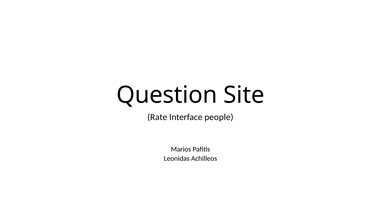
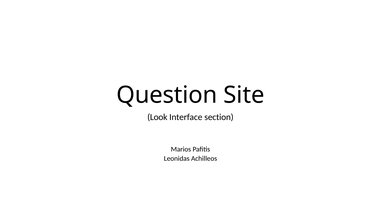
Rate: Rate -> Look (157, 117)
people: people -> section (219, 117)
